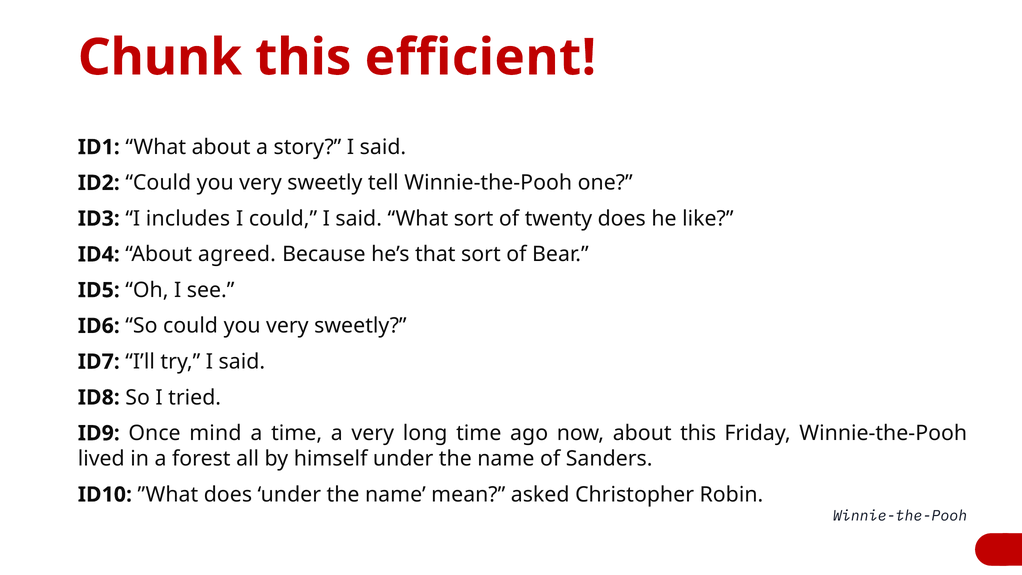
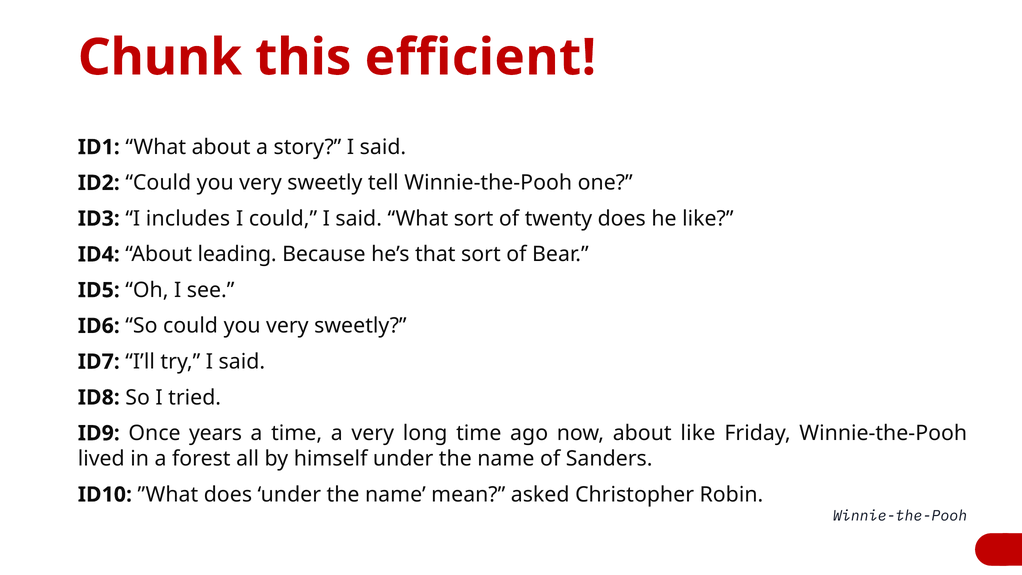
agreed: agreed -> leading (237, 254)
mind: mind -> years (216, 433)
about this: this -> like (698, 433)
